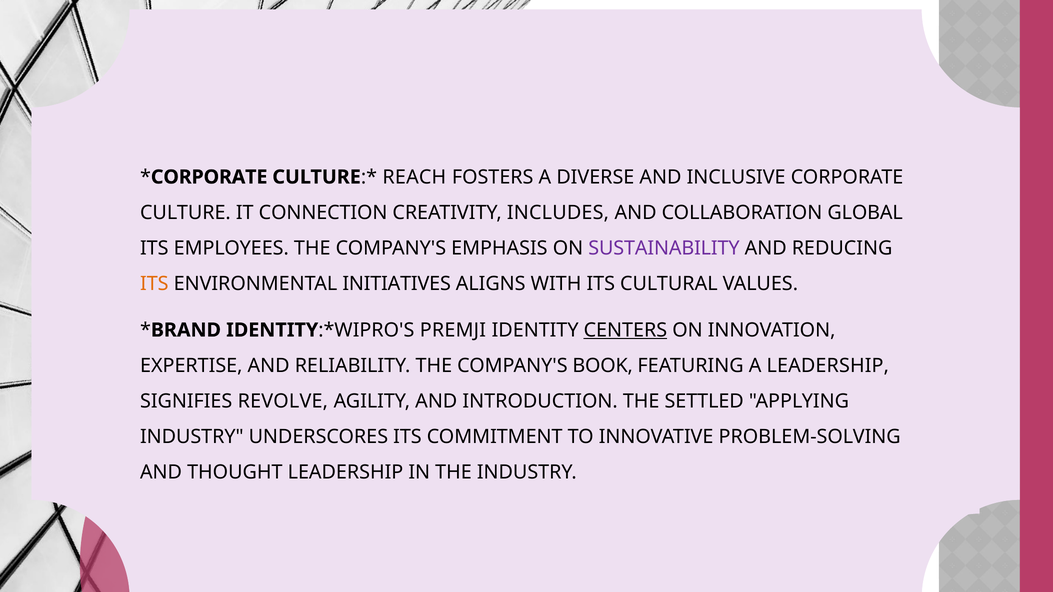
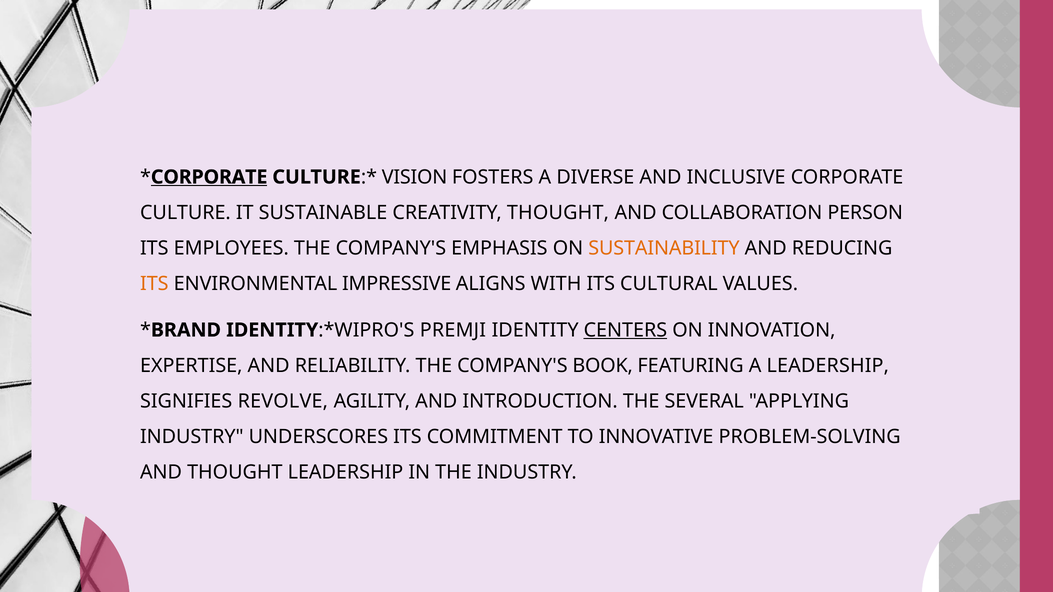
CORPORATE underline: none -> present (209, 177)
REACH: REACH -> VISION (415, 177)
CONNECTION: CONNECTION -> SUSTAINABLE (323, 213)
CREATIVITY INCLUDES: INCLUDES -> THOUGHT (558, 213)
GLOBAL: GLOBAL -> PERSON (865, 213)
SUSTAINABILITY colour: purple -> orange (664, 248)
INITIATIVES: INITIATIVES -> IMPRESSIVE (397, 284)
SETTLED: SETTLED -> SEVERAL (704, 401)
